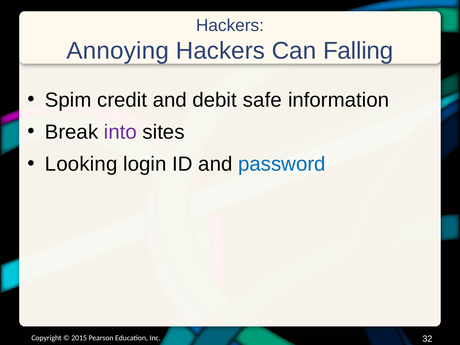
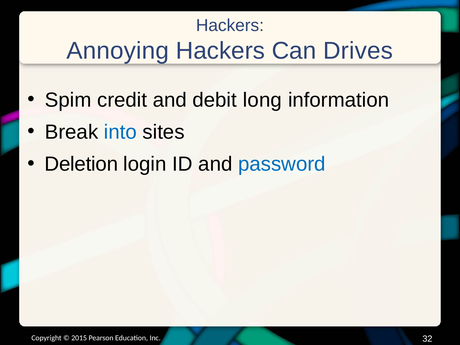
Falling: Falling -> Drives (358, 51)
safe: safe -> long (262, 100)
into colour: purple -> blue (120, 132)
Looking: Looking -> Deletion (81, 164)
